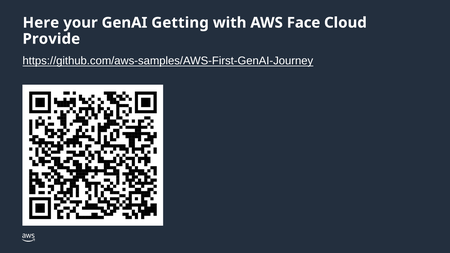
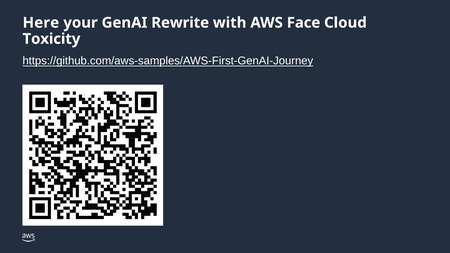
Getting: Getting -> Rewrite (180, 23)
Provide: Provide -> Toxicity (51, 39)
